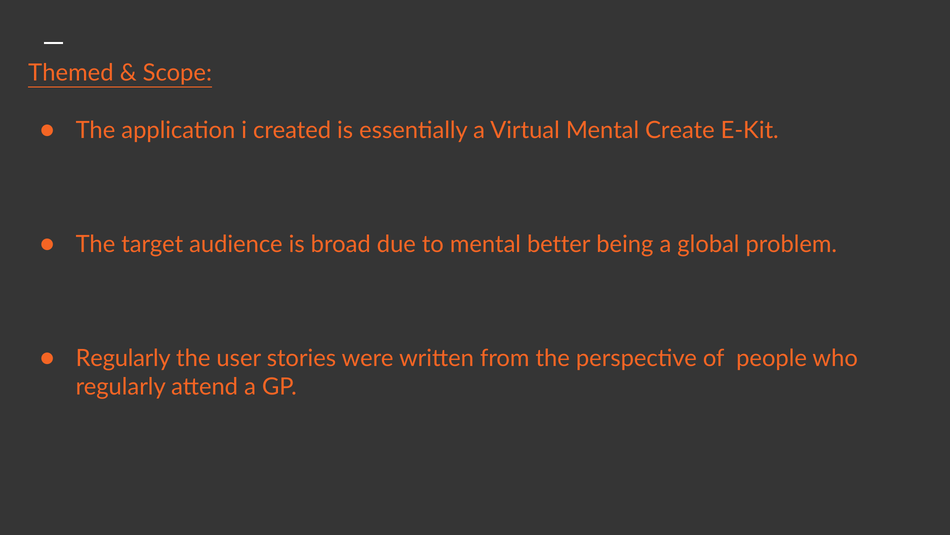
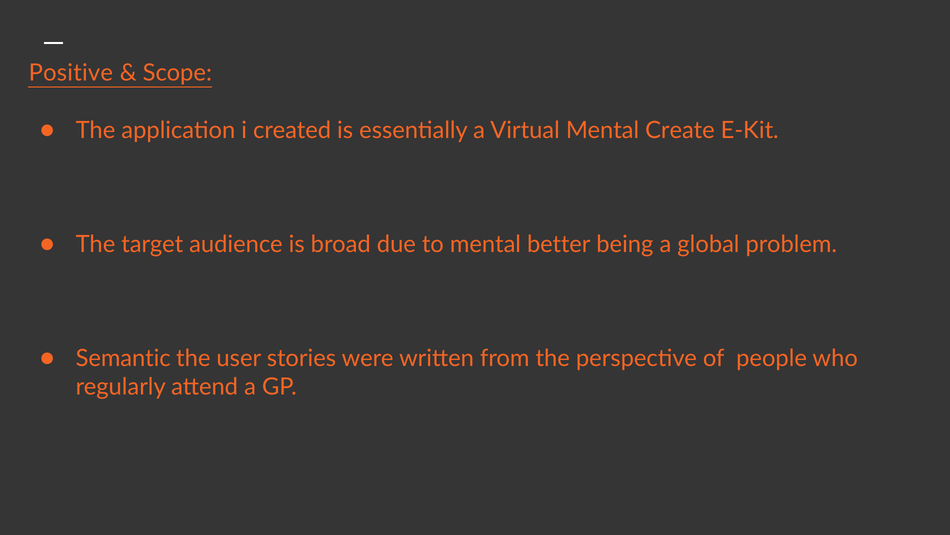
Themed: Themed -> Positive (71, 73)
Regularly: Regularly -> Semantic (123, 358)
